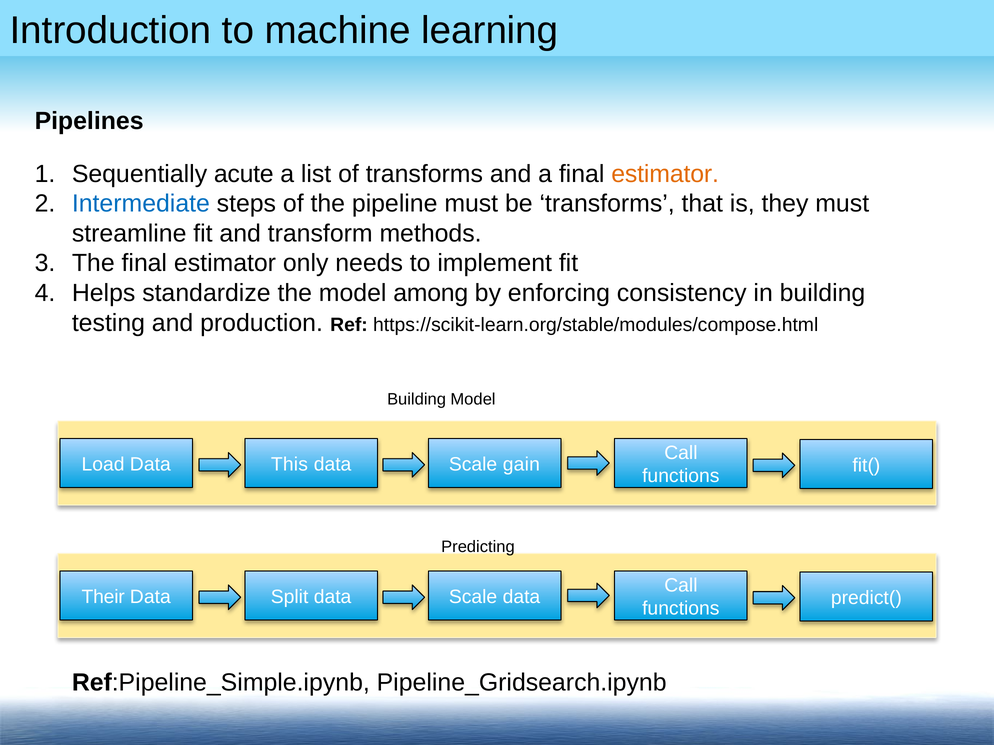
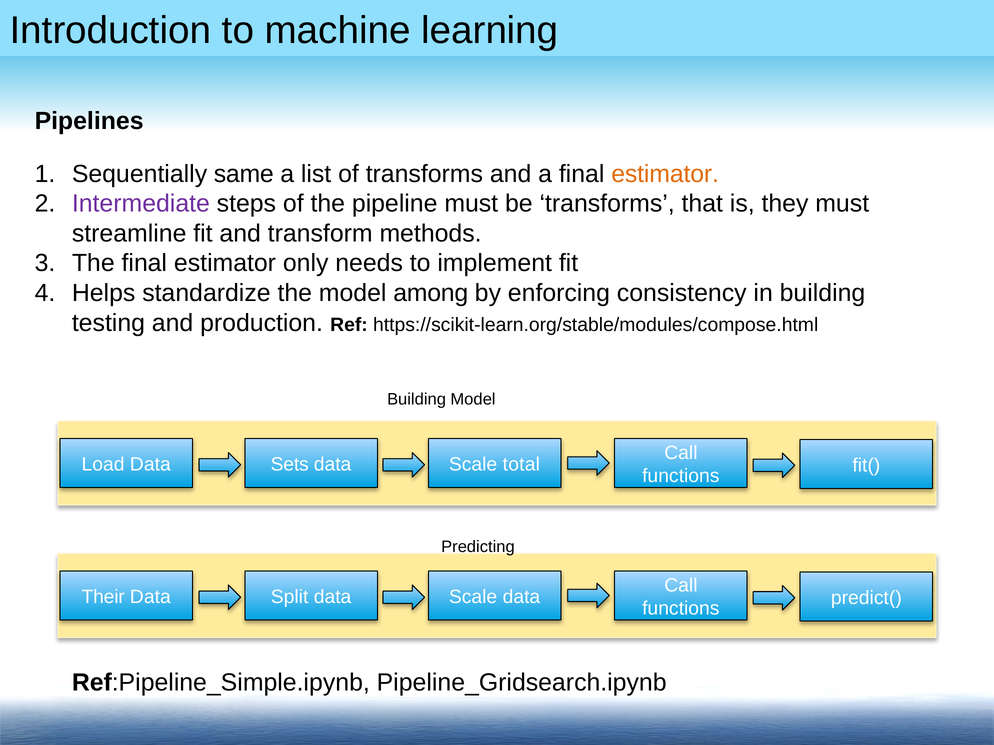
acute: acute -> same (244, 174)
Intermediate colour: blue -> purple (141, 204)
This: This -> Sets (290, 465)
gain: gain -> total (521, 465)
